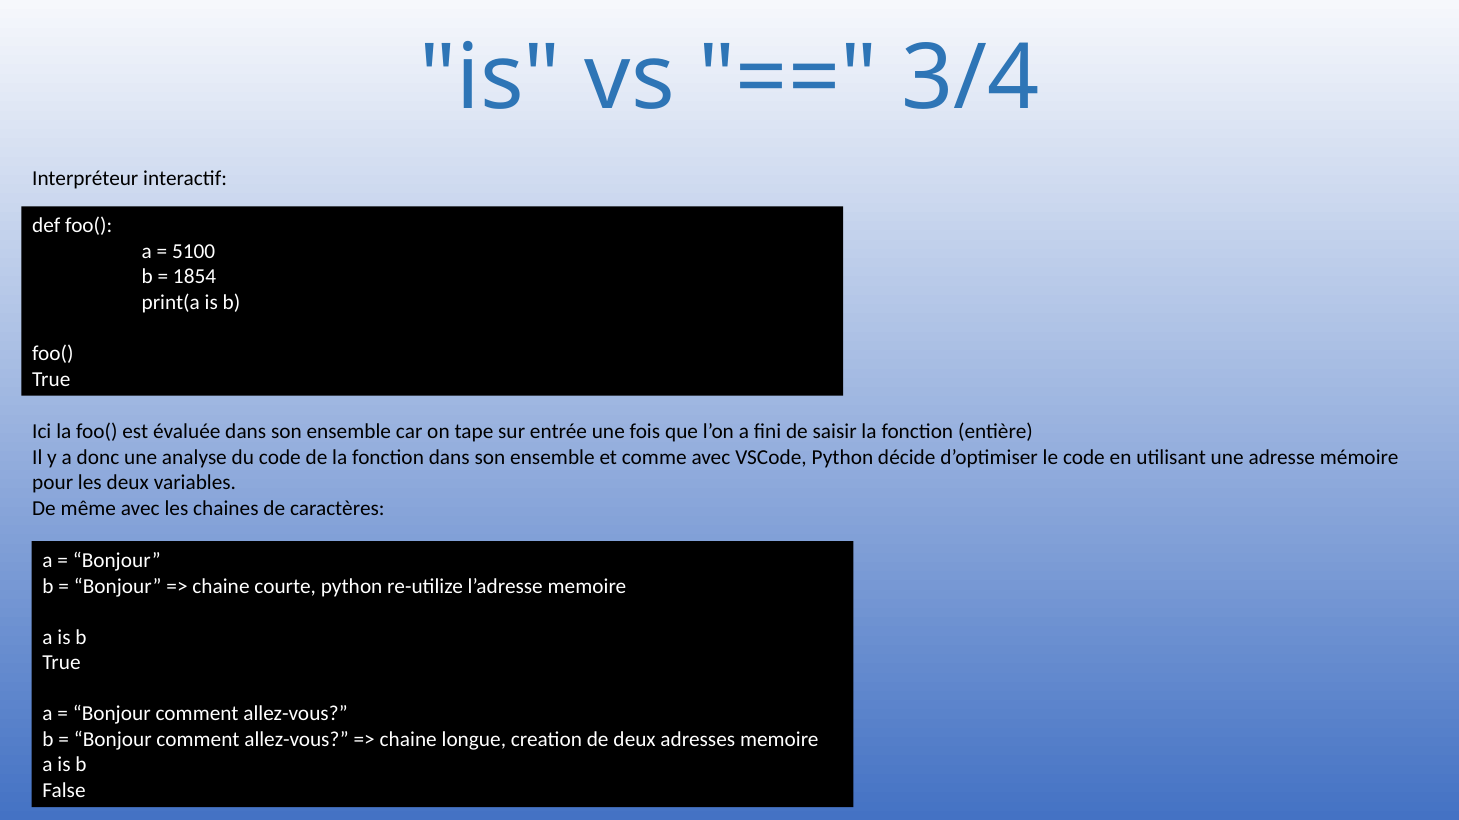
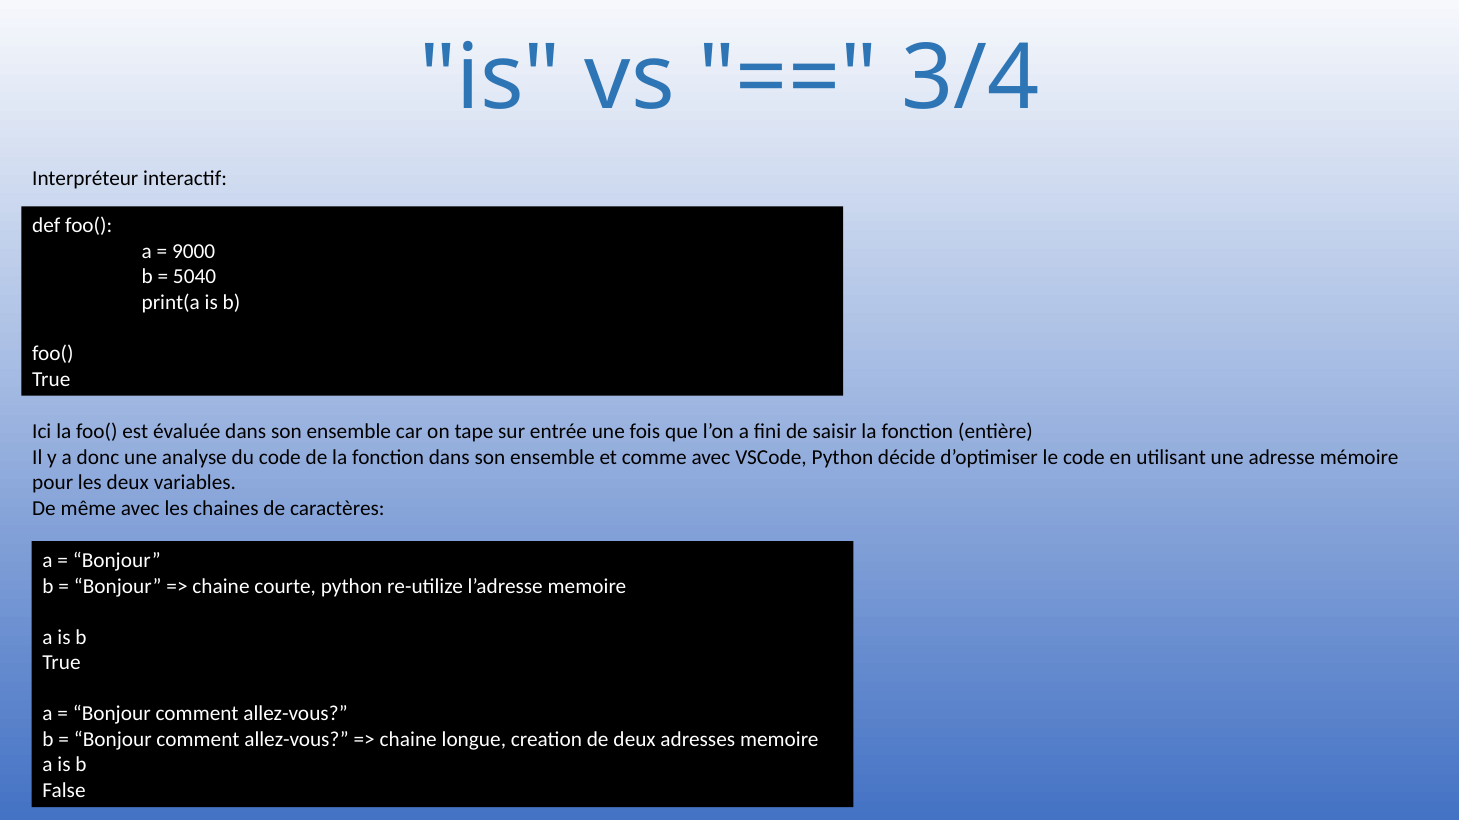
5100: 5100 -> 9000 (194, 252)
1854: 1854 -> 5040 (195, 277)
